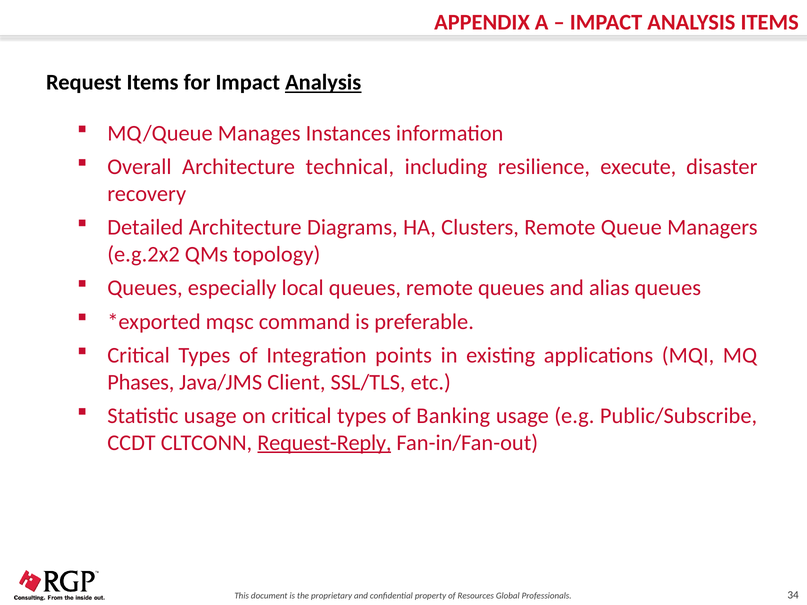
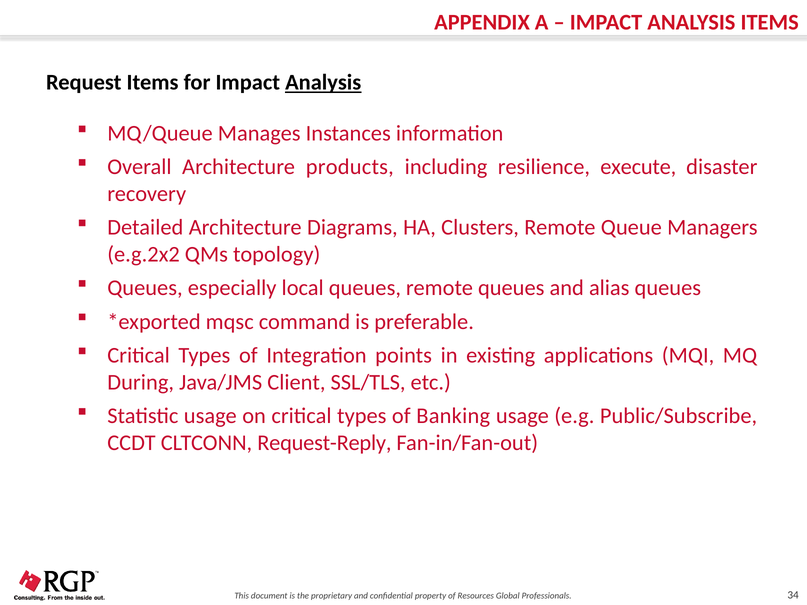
technical: technical -> products (350, 167)
Phases: Phases -> During (141, 382)
Request-Reply underline: present -> none (324, 443)
